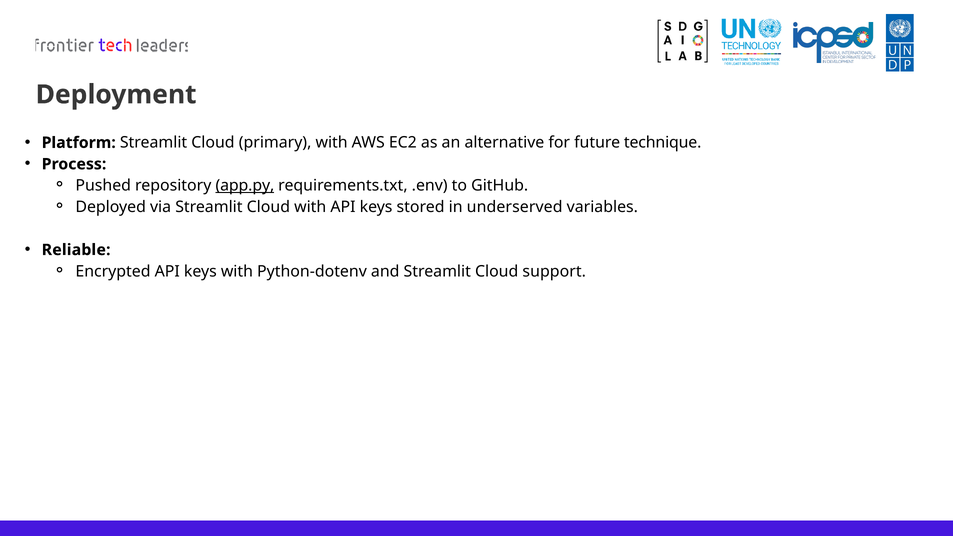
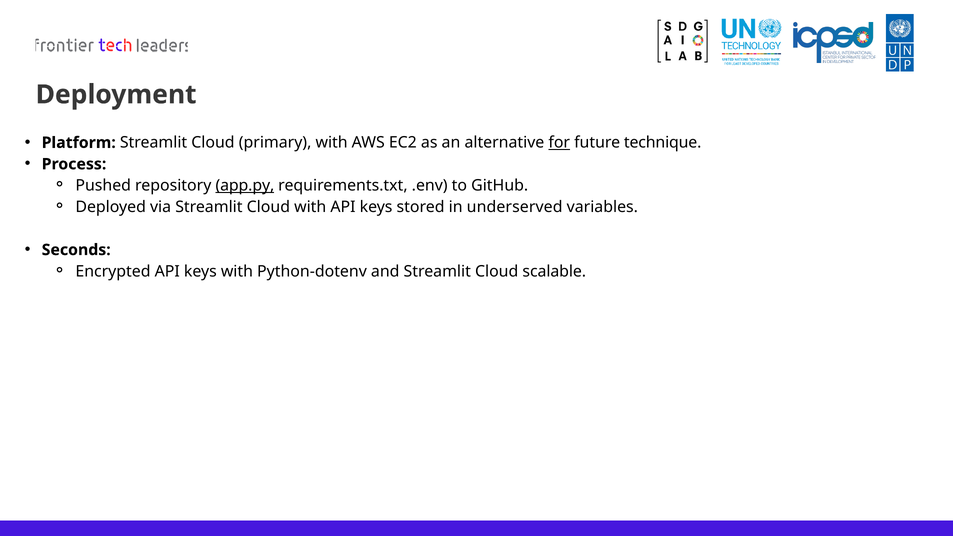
for underline: none -> present (559, 143)
Reliable: Reliable -> Seconds (76, 250)
support: support -> scalable (554, 271)
